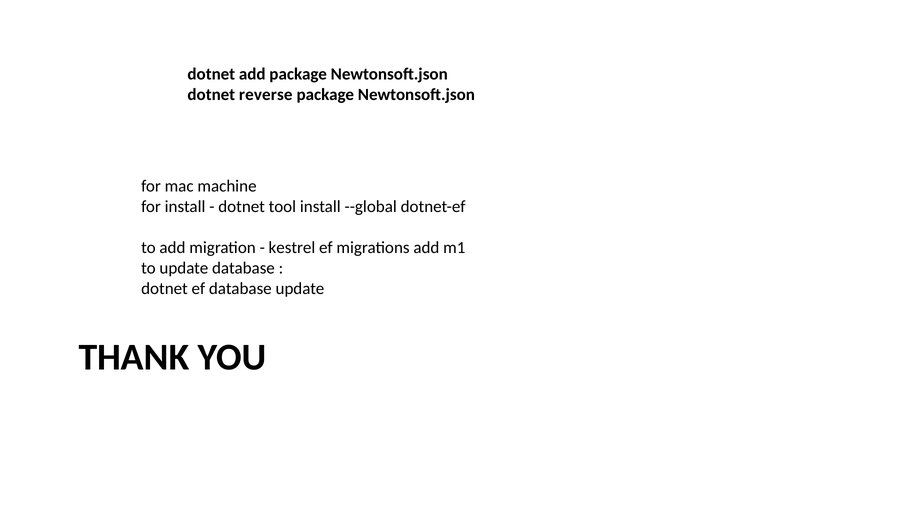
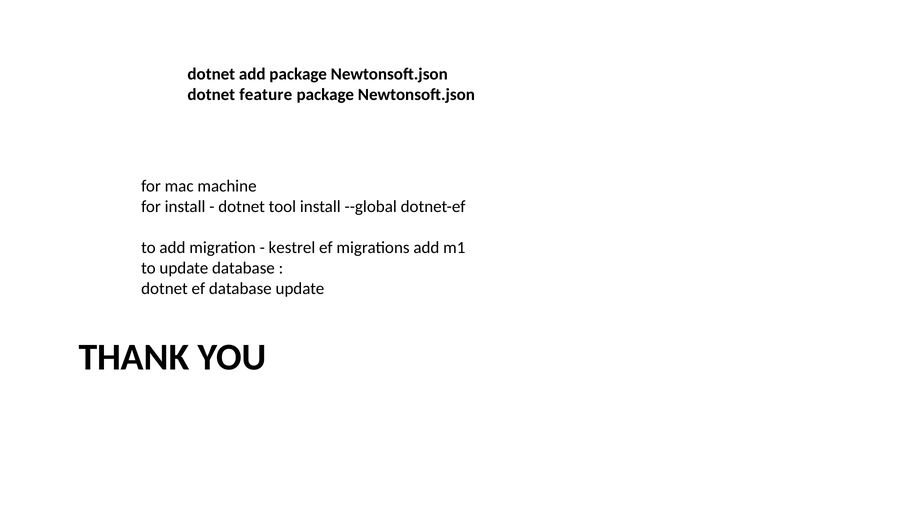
reverse: reverse -> feature (266, 94)
